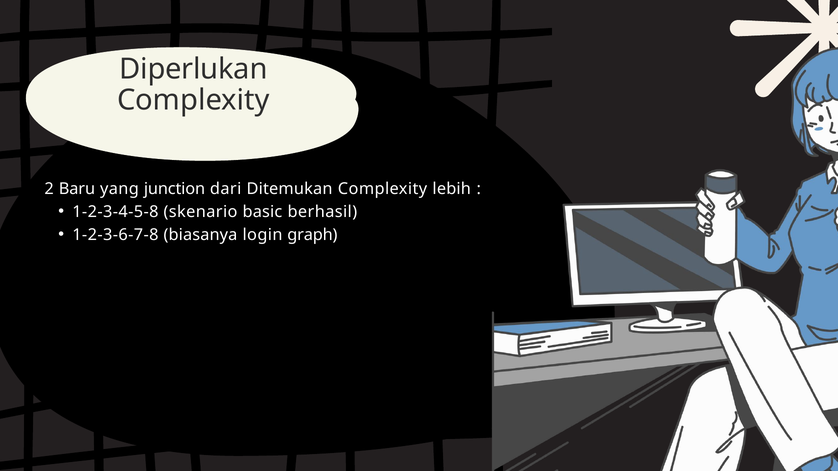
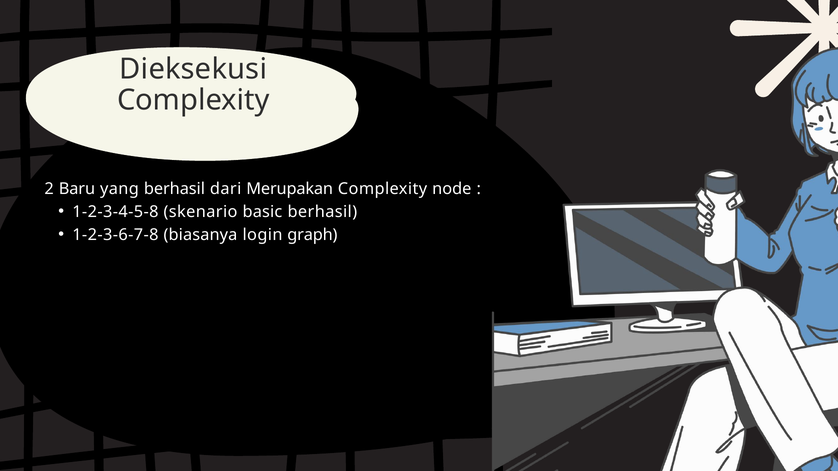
Diperlukan: Diperlukan -> Dieksekusi (193, 69)
yang junction: junction -> berhasil (174, 189)
Ditemukan: Ditemukan -> Merupakan (290, 189)
lebih: lebih -> node (452, 189)
